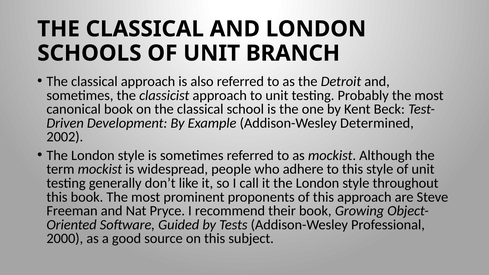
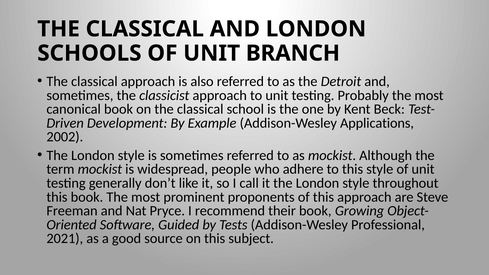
Determined: Determined -> Applications (377, 123)
2000: 2000 -> 2021 (65, 239)
